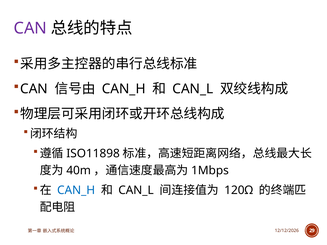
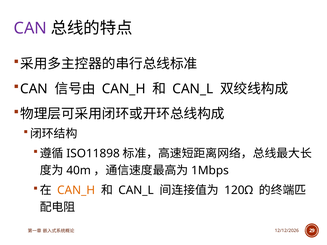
CAN_H colour: blue -> orange (76, 190)
